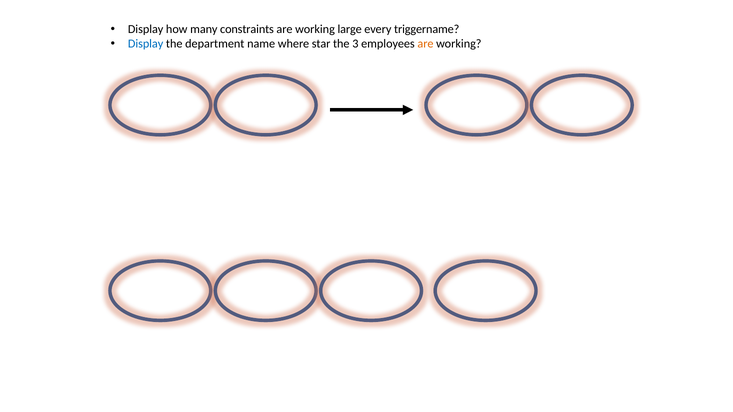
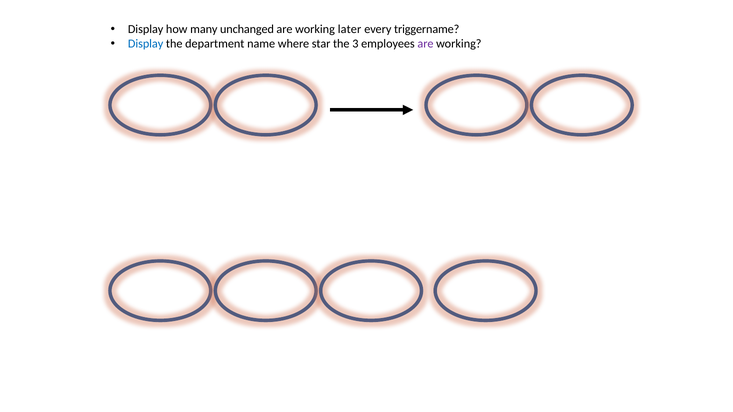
constraints: constraints -> unchanged (247, 29)
large: large -> later (350, 29)
are colour: orange -> purple (425, 44)
